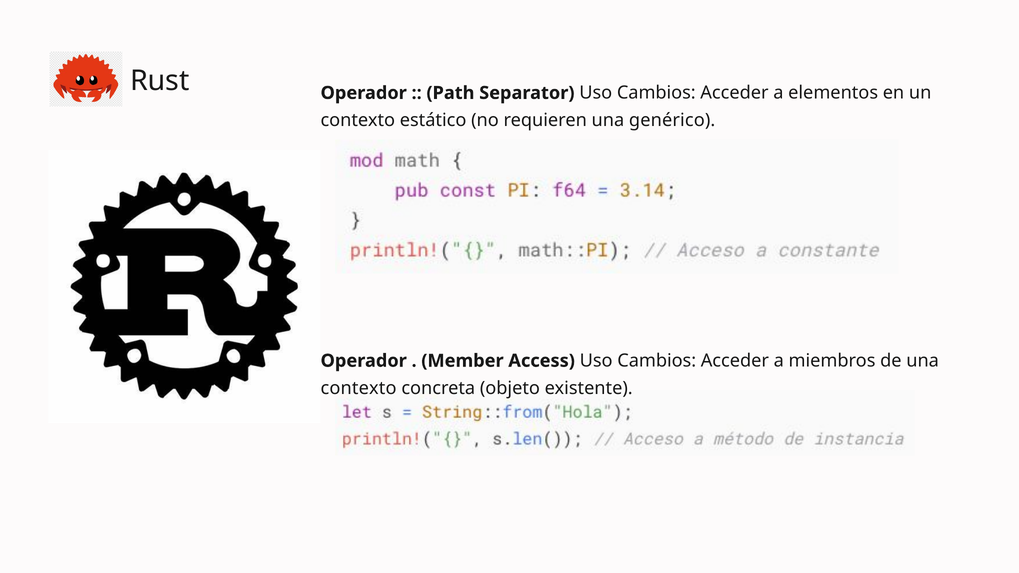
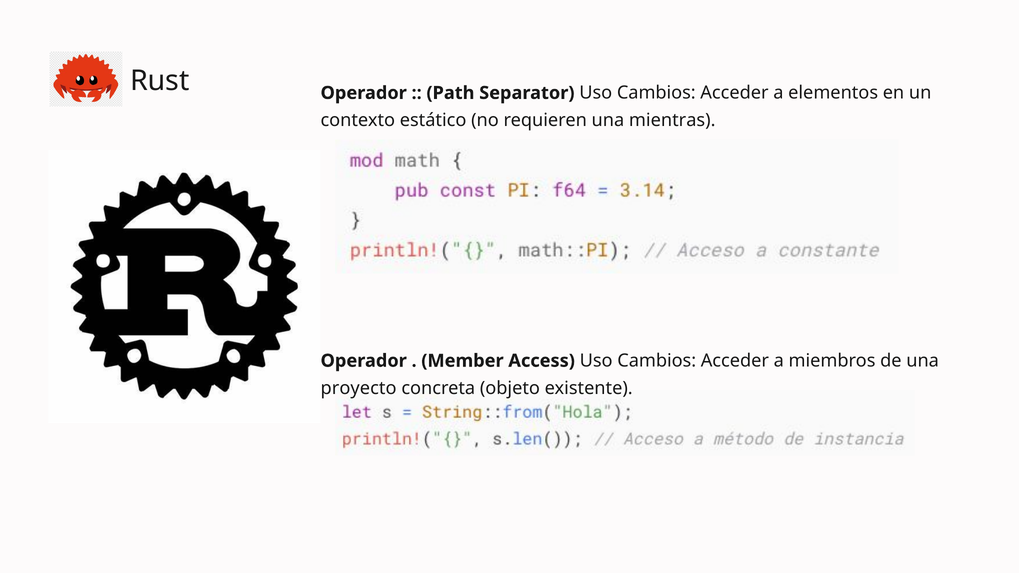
genérico: genérico -> mientras (672, 120)
contexto: contexto -> proyecto (359, 388)
